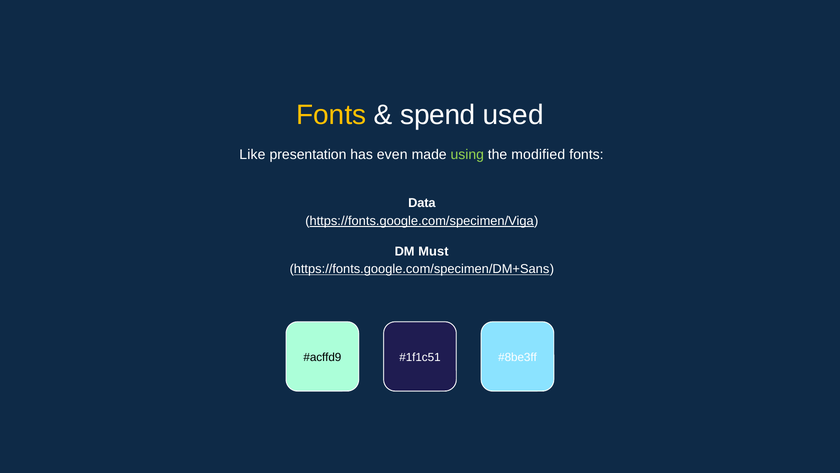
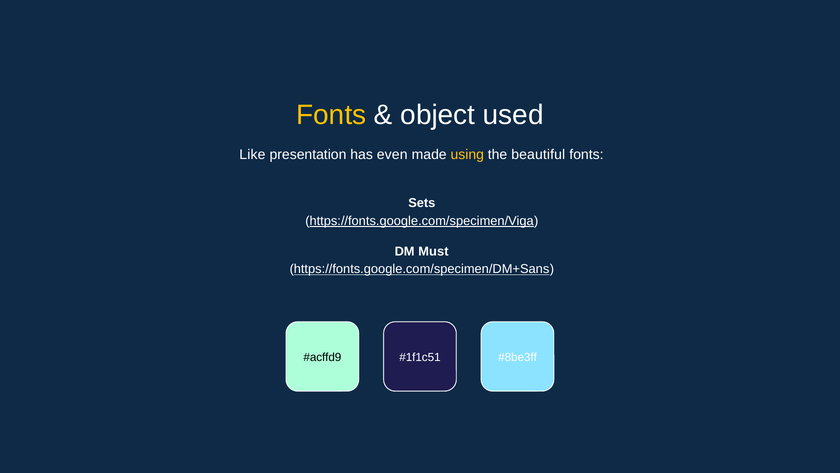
spend: spend -> object (438, 115)
using colour: light green -> yellow (467, 154)
modified: modified -> beautiful (538, 154)
Data: Data -> Sets (422, 203)
